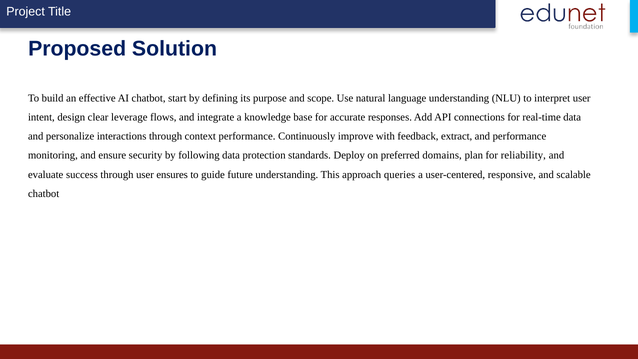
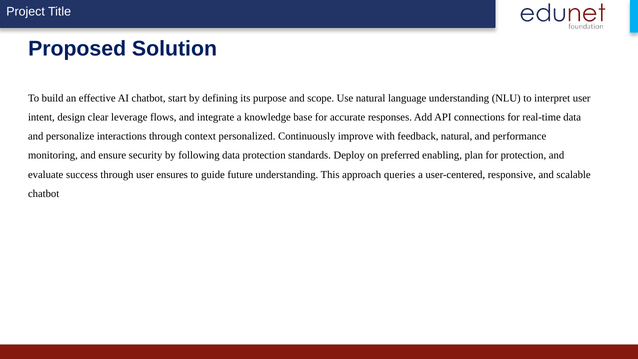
context performance: performance -> personalized (247, 136)
feedback extract: extract -> natural (457, 136)
domains: domains -> enabling (442, 155)
for reliability: reliability -> protection (523, 155)
